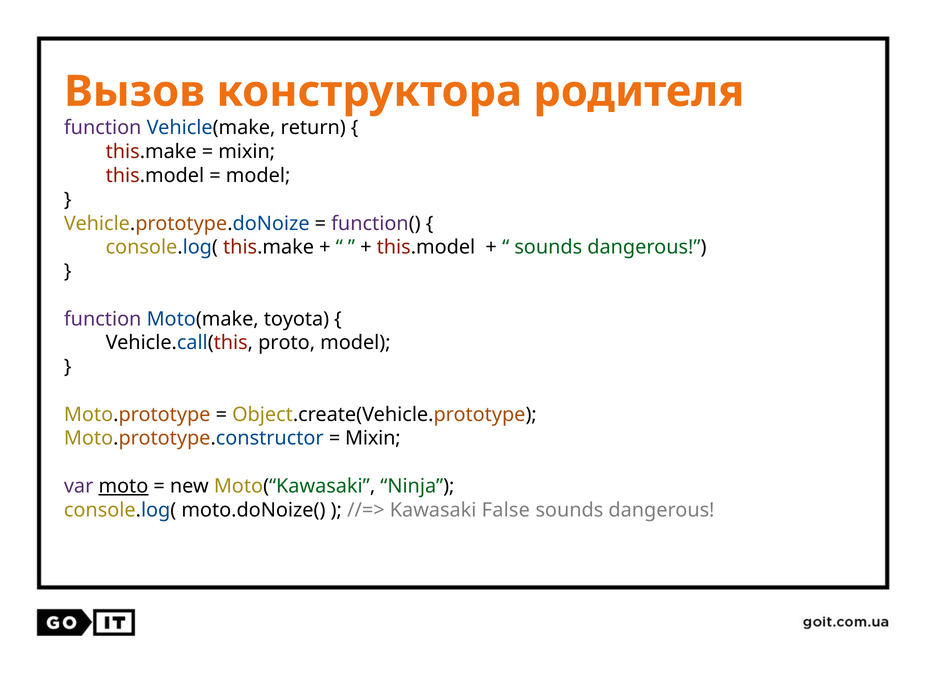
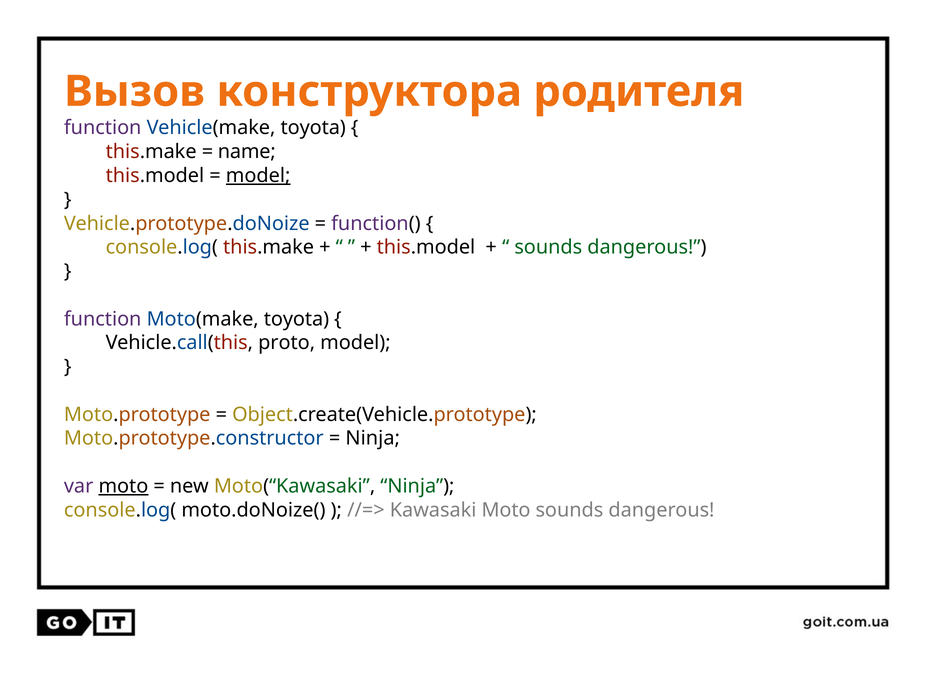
Vehicle(make return: return -> toyota (313, 128)
mixin: mixin -> name (247, 152)
model underline: none -> present (258, 176)
Mixin: Mixin -> Ninja (373, 439)
Kawasaki False: False -> Moto (506, 510)
